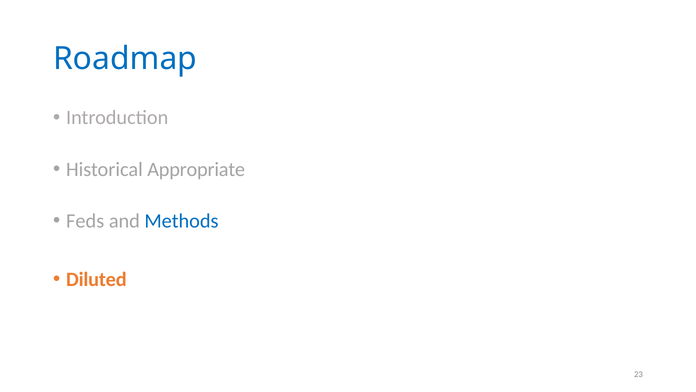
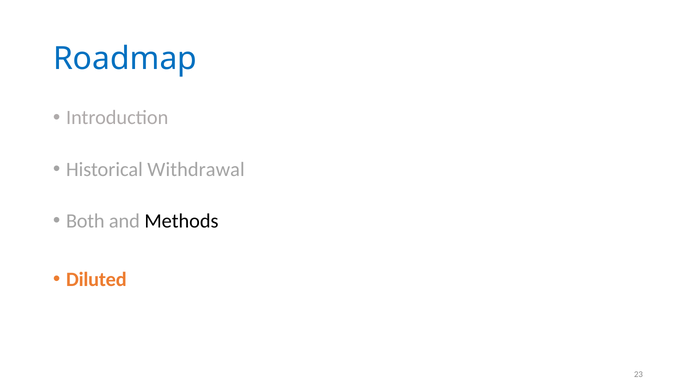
Appropriate: Appropriate -> Withdrawal (196, 169)
Feds: Feds -> Both (85, 221)
Methods colour: blue -> black (181, 221)
